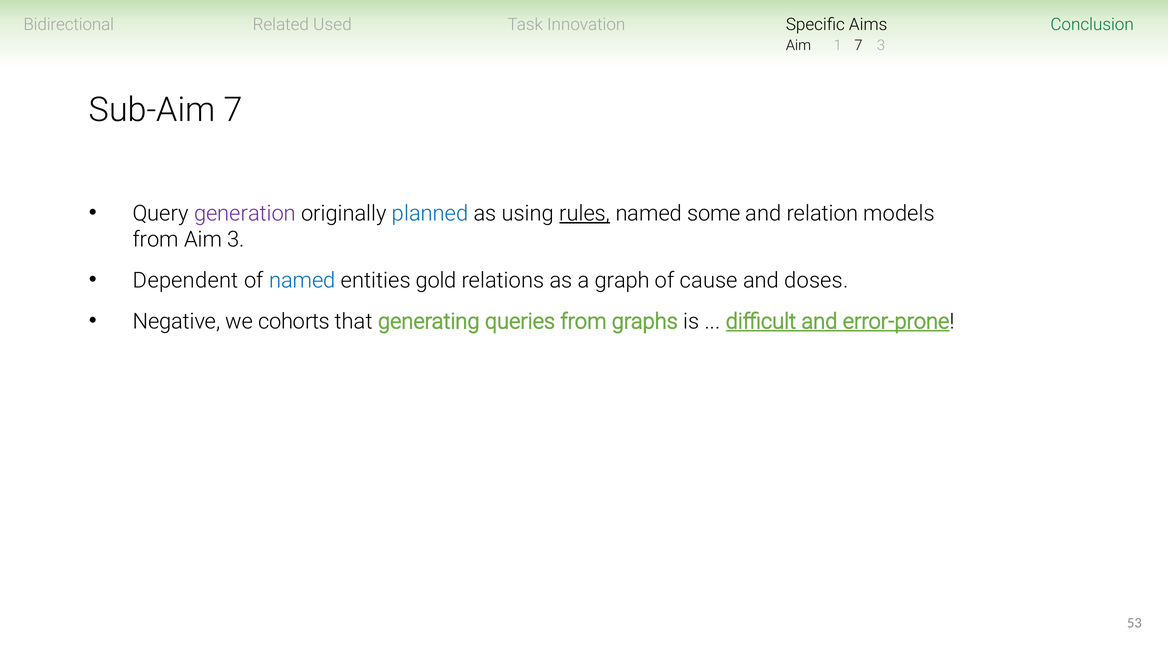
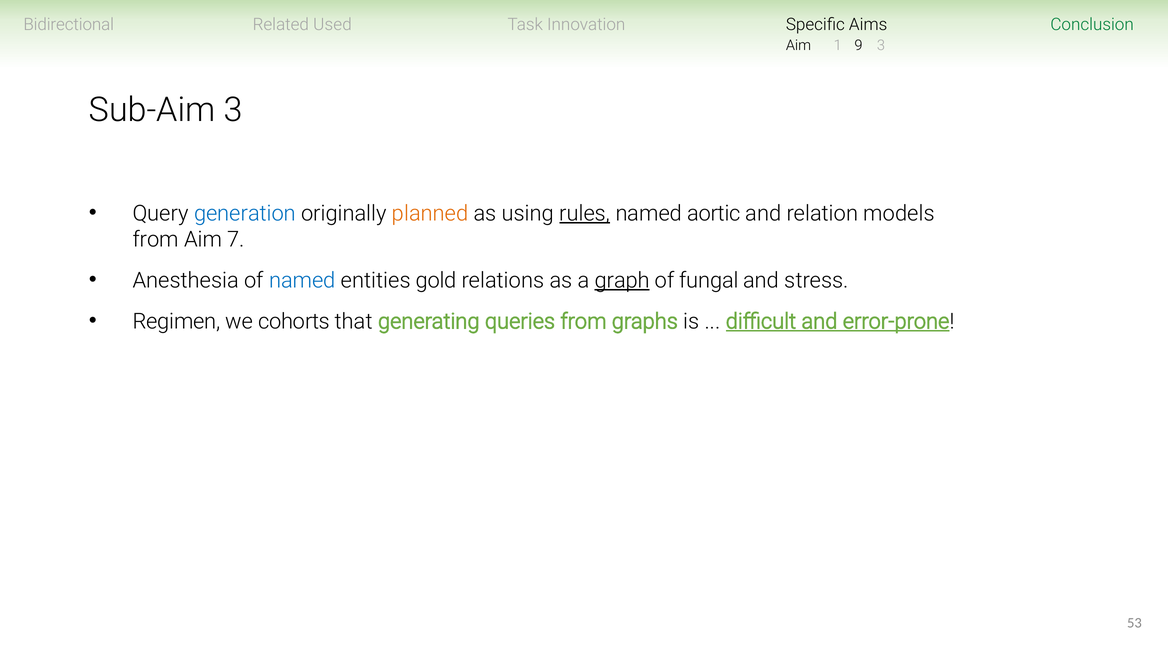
1 7: 7 -> 9 (858, 45)
Sub-Aim 7: 7 -> 3 (233, 110)
generation colour: purple -> blue (245, 213)
planned colour: blue -> orange (430, 213)
some: some -> aortic (714, 213)
Aim 3: 3 -> 7 (236, 240)
Dependent: Dependent -> Anesthesia (186, 280)
graph underline: none -> present (622, 280)
cause: cause -> fungal (709, 280)
doses: doses -> stress (816, 280)
Negative: Negative -> Regimen (177, 321)
